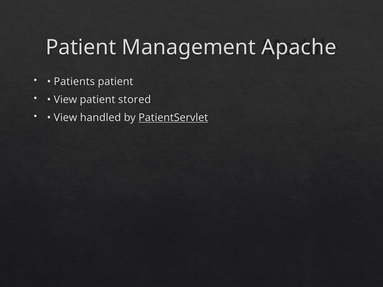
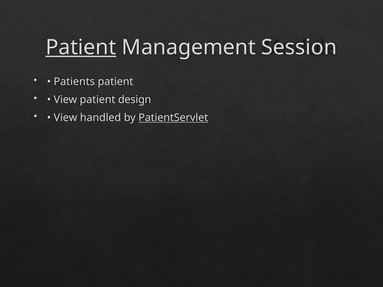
Patient underline: none -> present (81, 47)
Apache: Apache -> Session (299, 47)
stored: stored -> design (135, 100)
